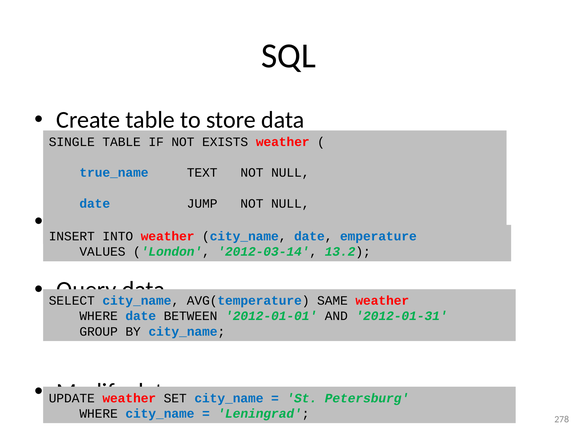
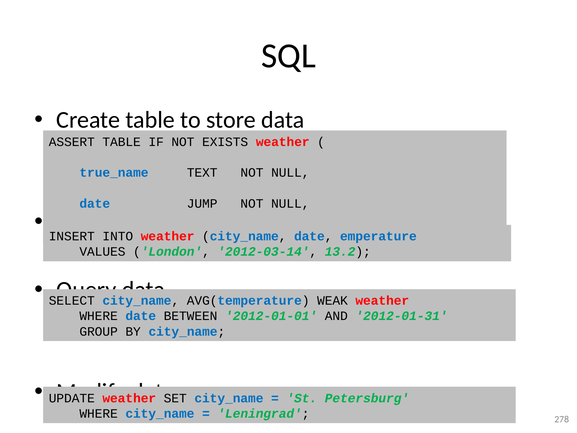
SINGLE: SINGLE -> ASSERT (72, 142)
SAME: SAME -> WEAK (332, 300)
